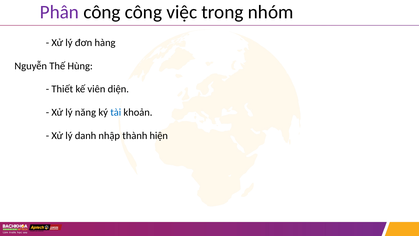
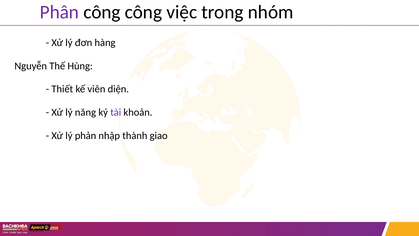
tài colour: blue -> purple (116, 112)
danh: danh -> phản (86, 136)
hiện: hiện -> giao (159, 136)
